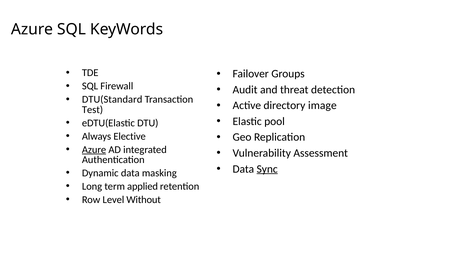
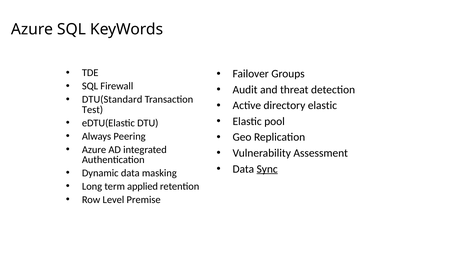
directory image: image -> elastic (322, 106)
Elective: Elective -> Peering (130, 136)
Azure underline: present -> none (94, 150)
Without: Without -> Premise (144, 200)
